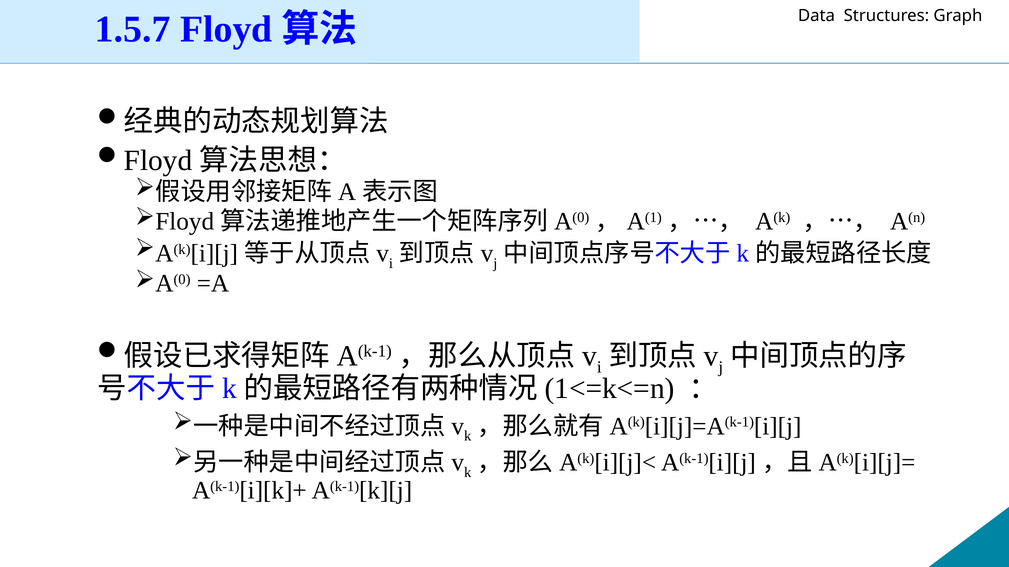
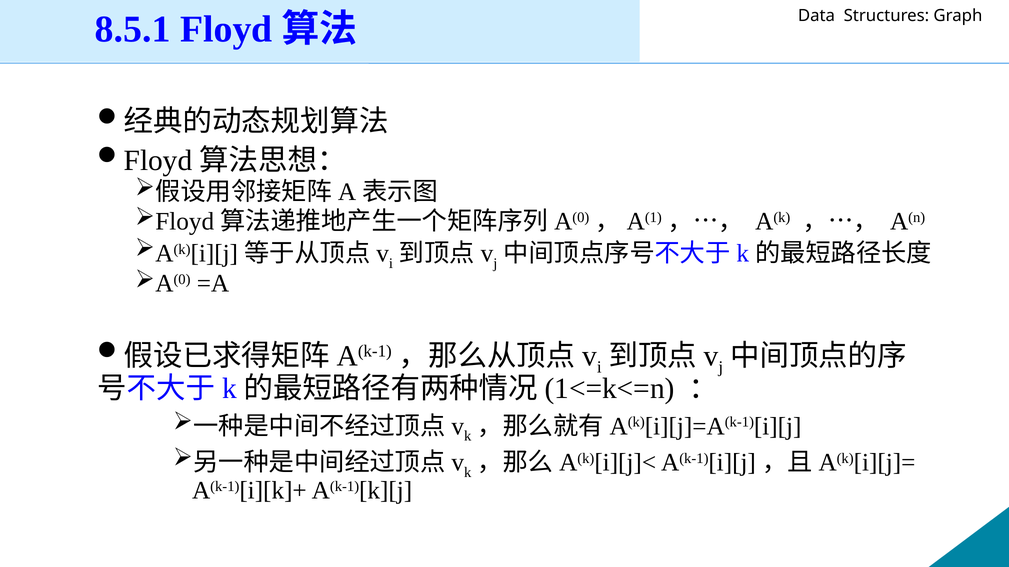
1.5.7: 1.5.7 -> 8.5.1 (133, 29)
